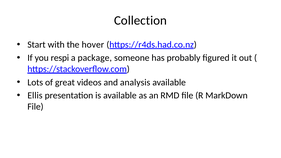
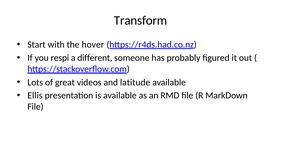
Collection: Collection -> Transform (141, 20)
package: package -> different (95, 58)
analysis: analysis -> latitude (135, 82)
